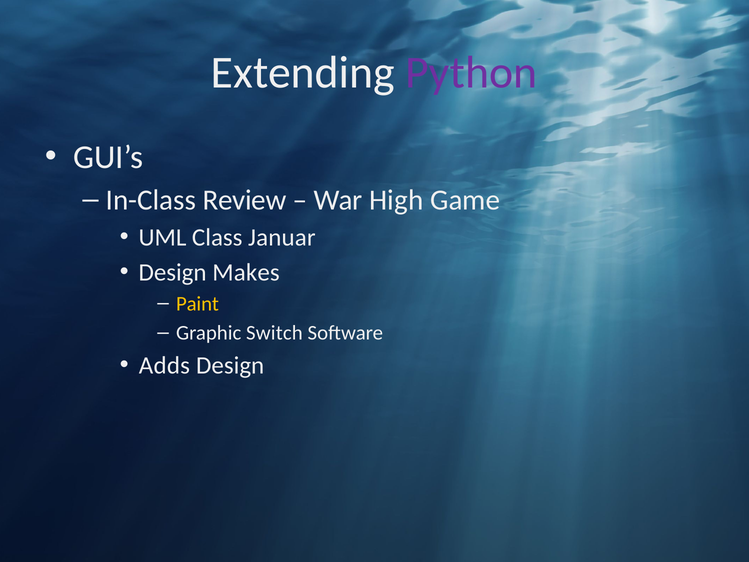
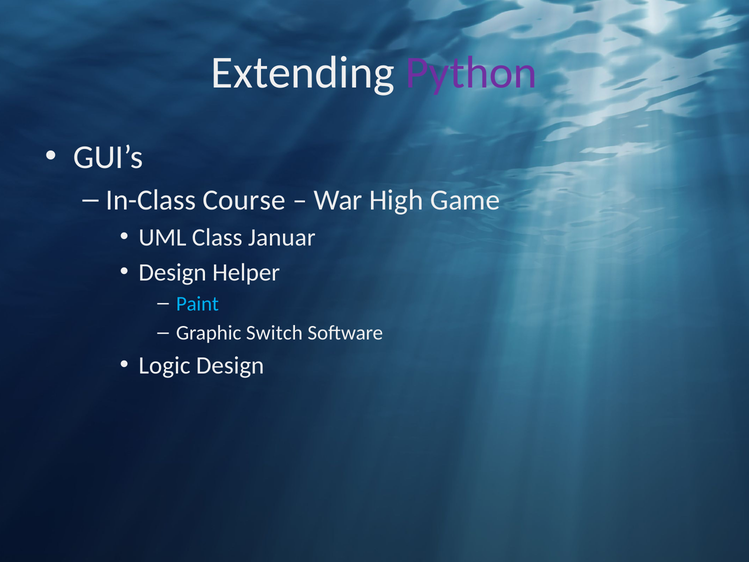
Review: Review -> Course (244, 200)
Makes: Makes -> Helper (246, 272)
Paint colour: yellow -> light blue (197, 304)
Adds: Adds -> Logic (165, 365)
